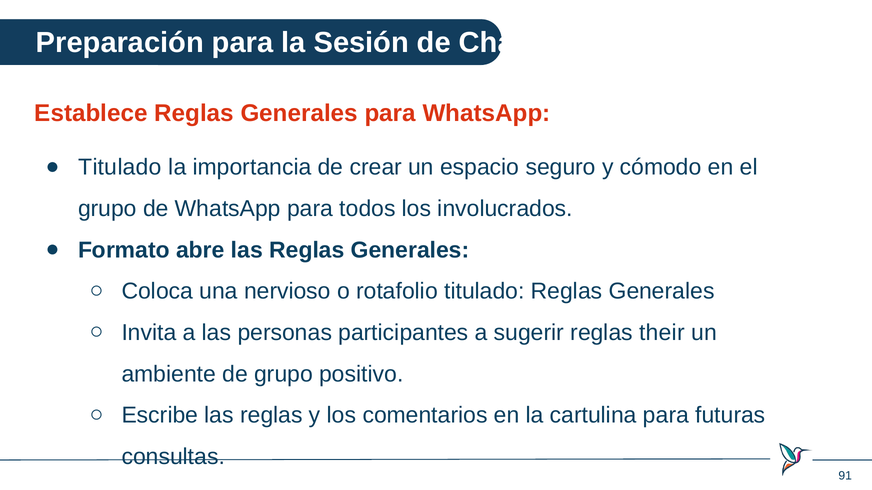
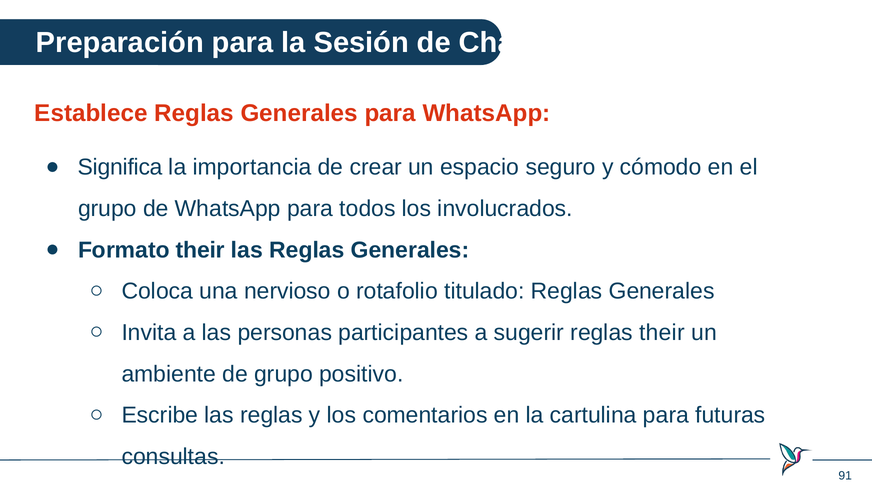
Titulado: Titulado -> Significa (120, 167)
Formato abre: abre -> their (200, 250)
